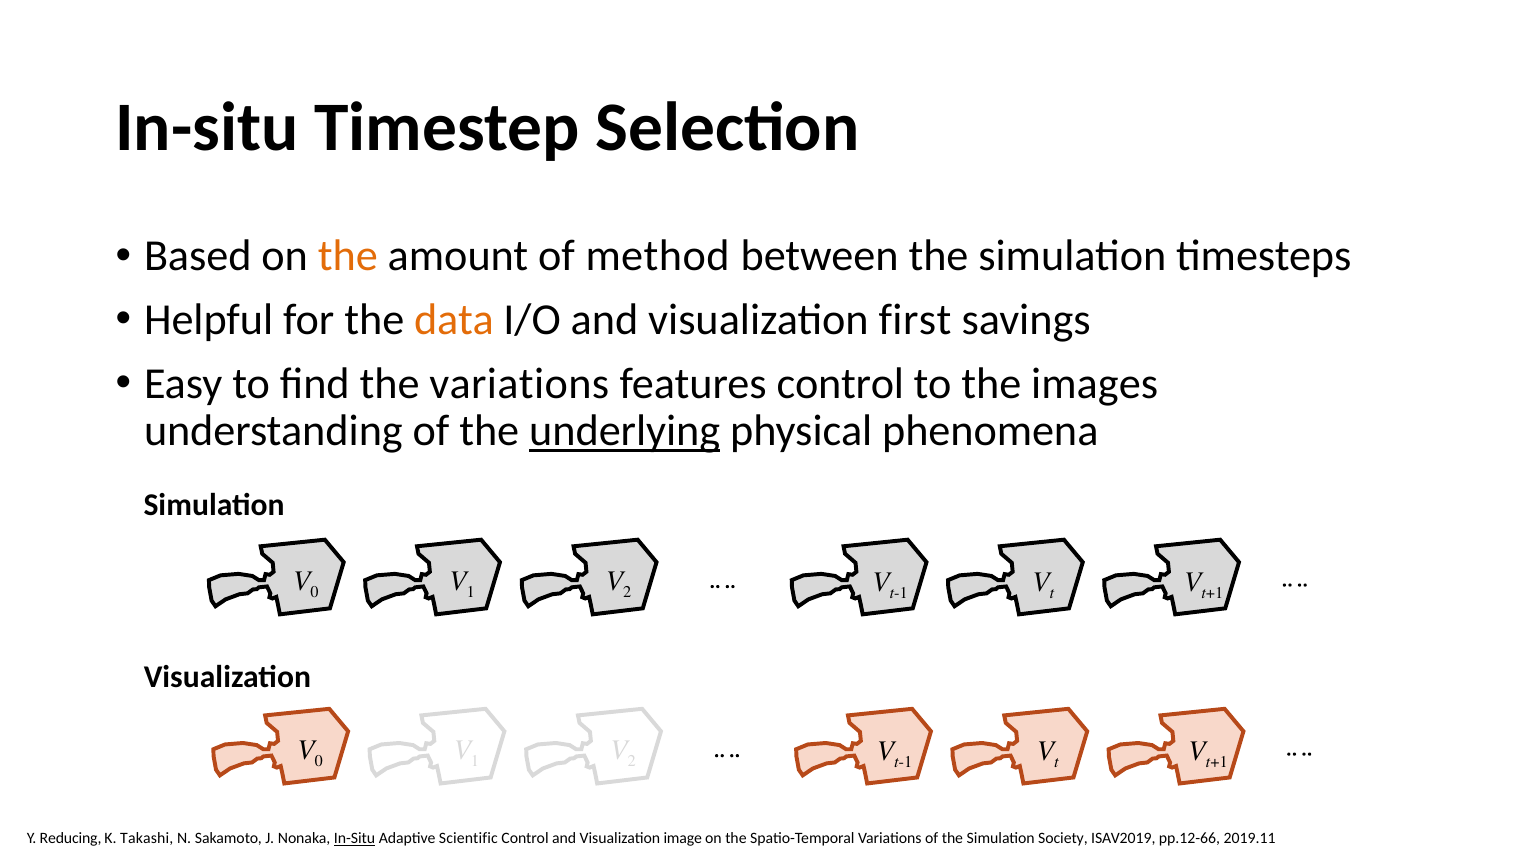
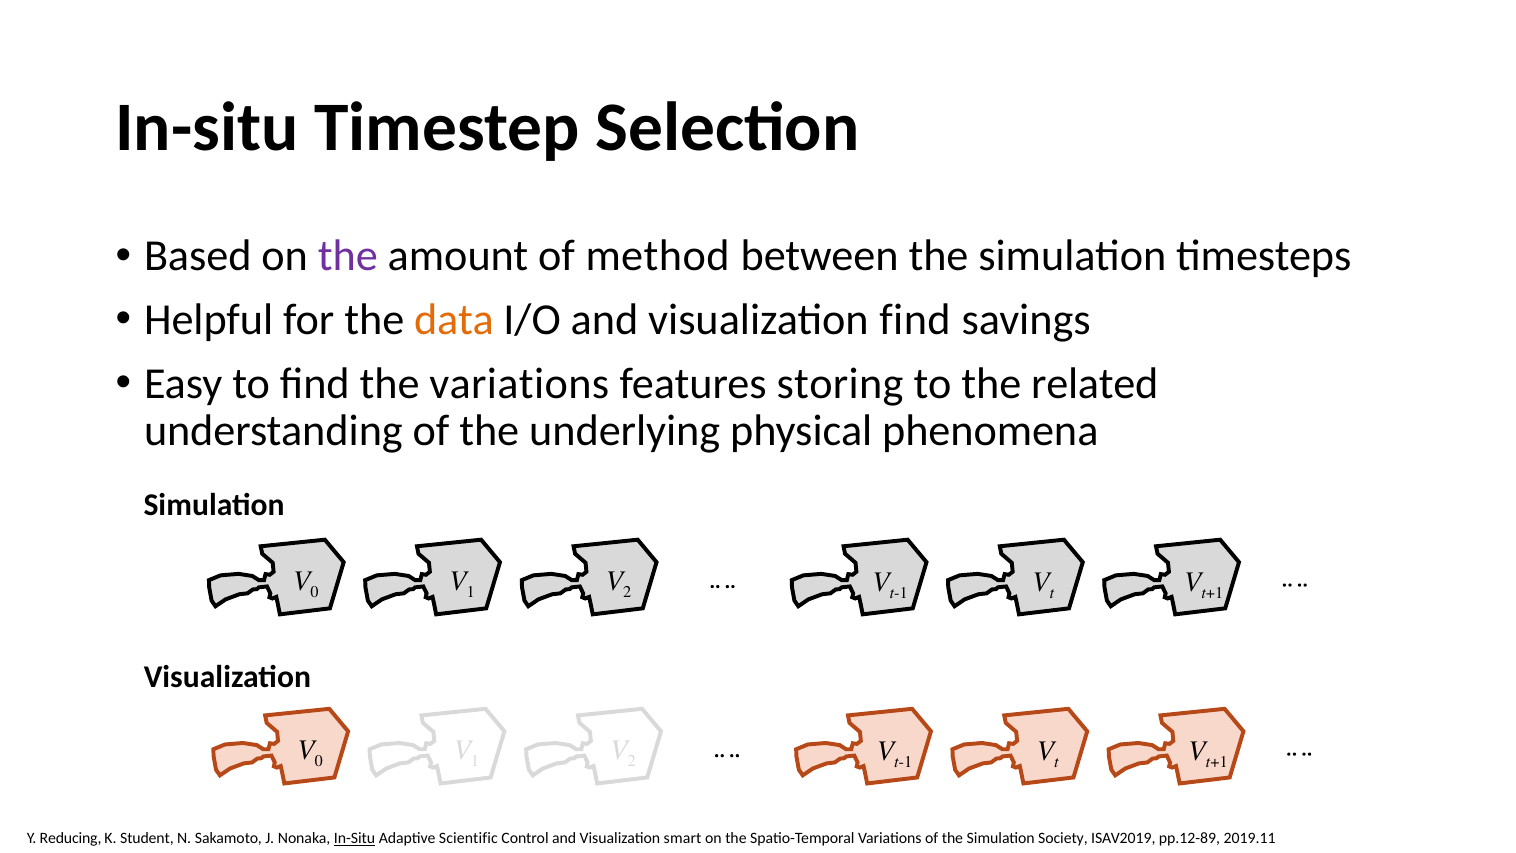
the colour: orange -> purple (348, 256)
visualization first: first -> find (915, 320)
features control: control -> storing (840, 383)
images: images -> related (1095, 383)
underlying underline: present -> none (625, 431)
Takashi: Takashi -> Student (147, 838)
image: image -> smart (683, 838)
pp.12-66: pp.12-66 -> pp.12-89 (1190, 838)
